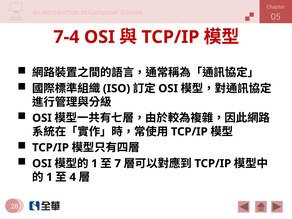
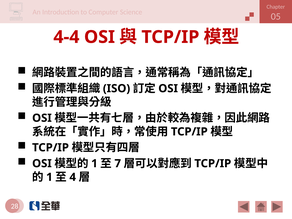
7-4: 7-4 -> 4-4 (66, 37)
